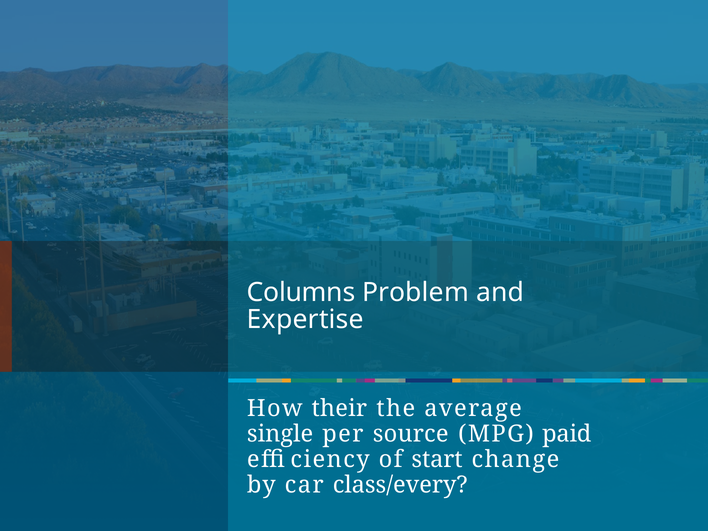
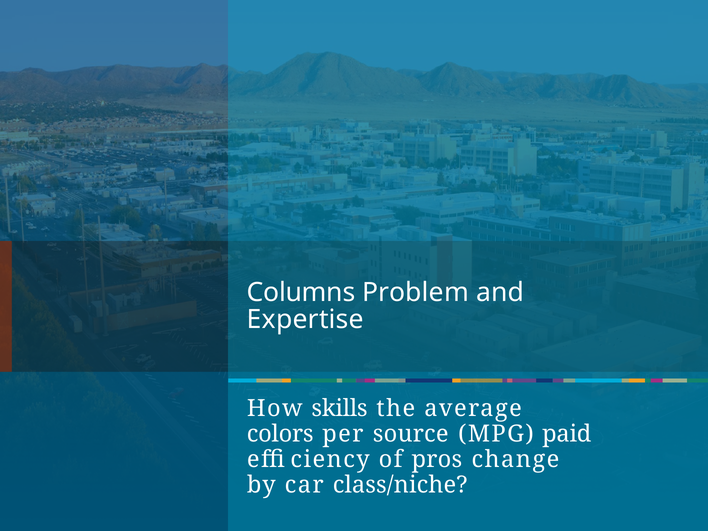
their: their -> skills (340, 408)
single: single -> colors (280, 434)
start: start -> pros (437, 459)
class/every: class/every -> class/niche (400, 485)
